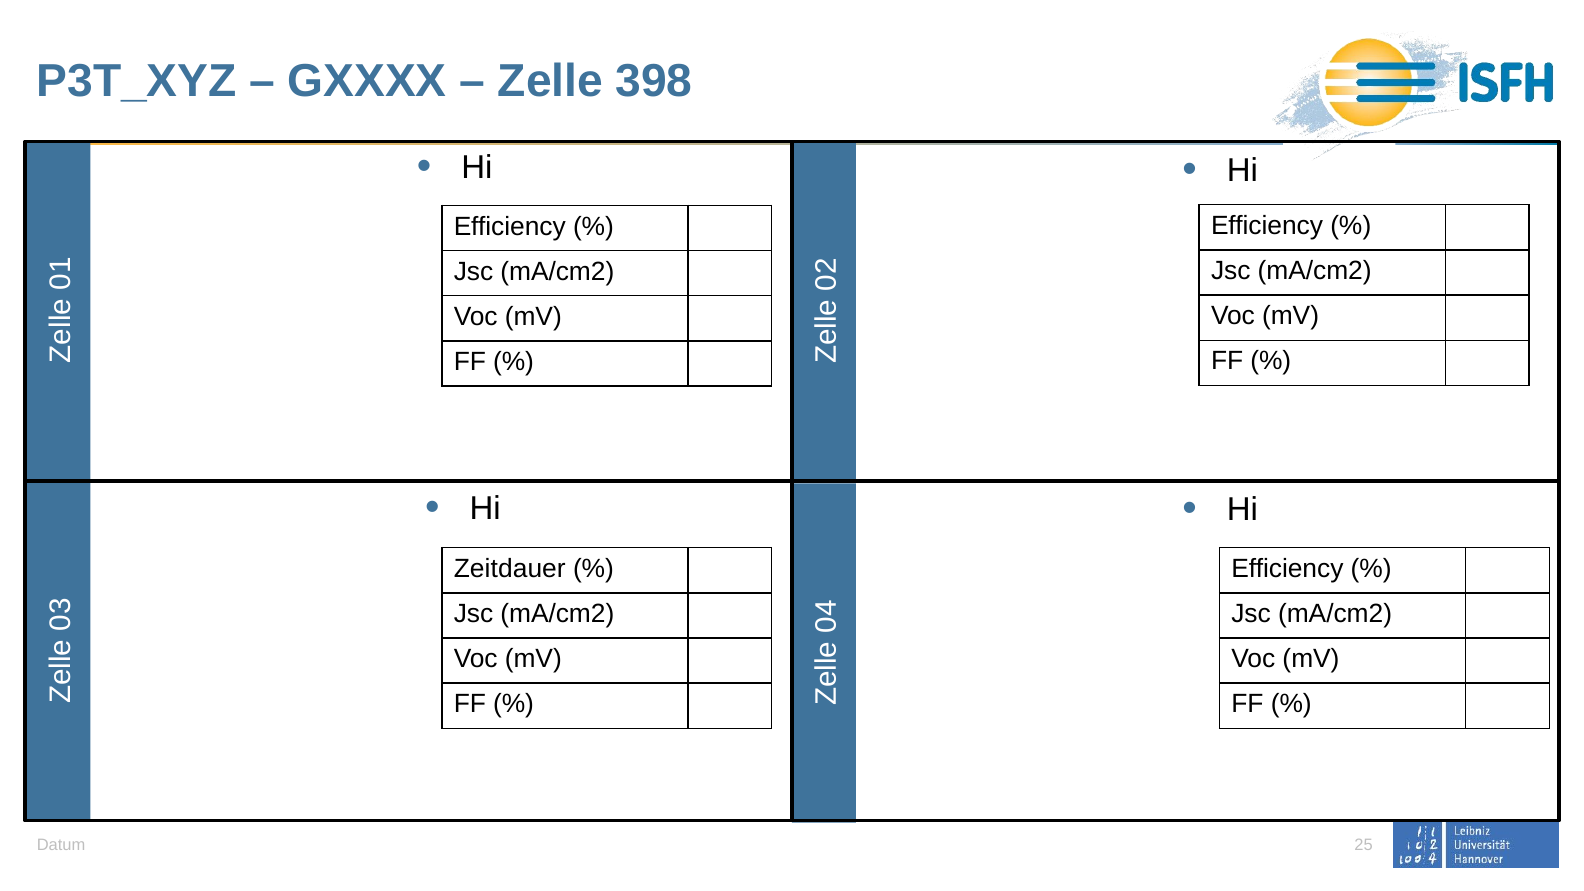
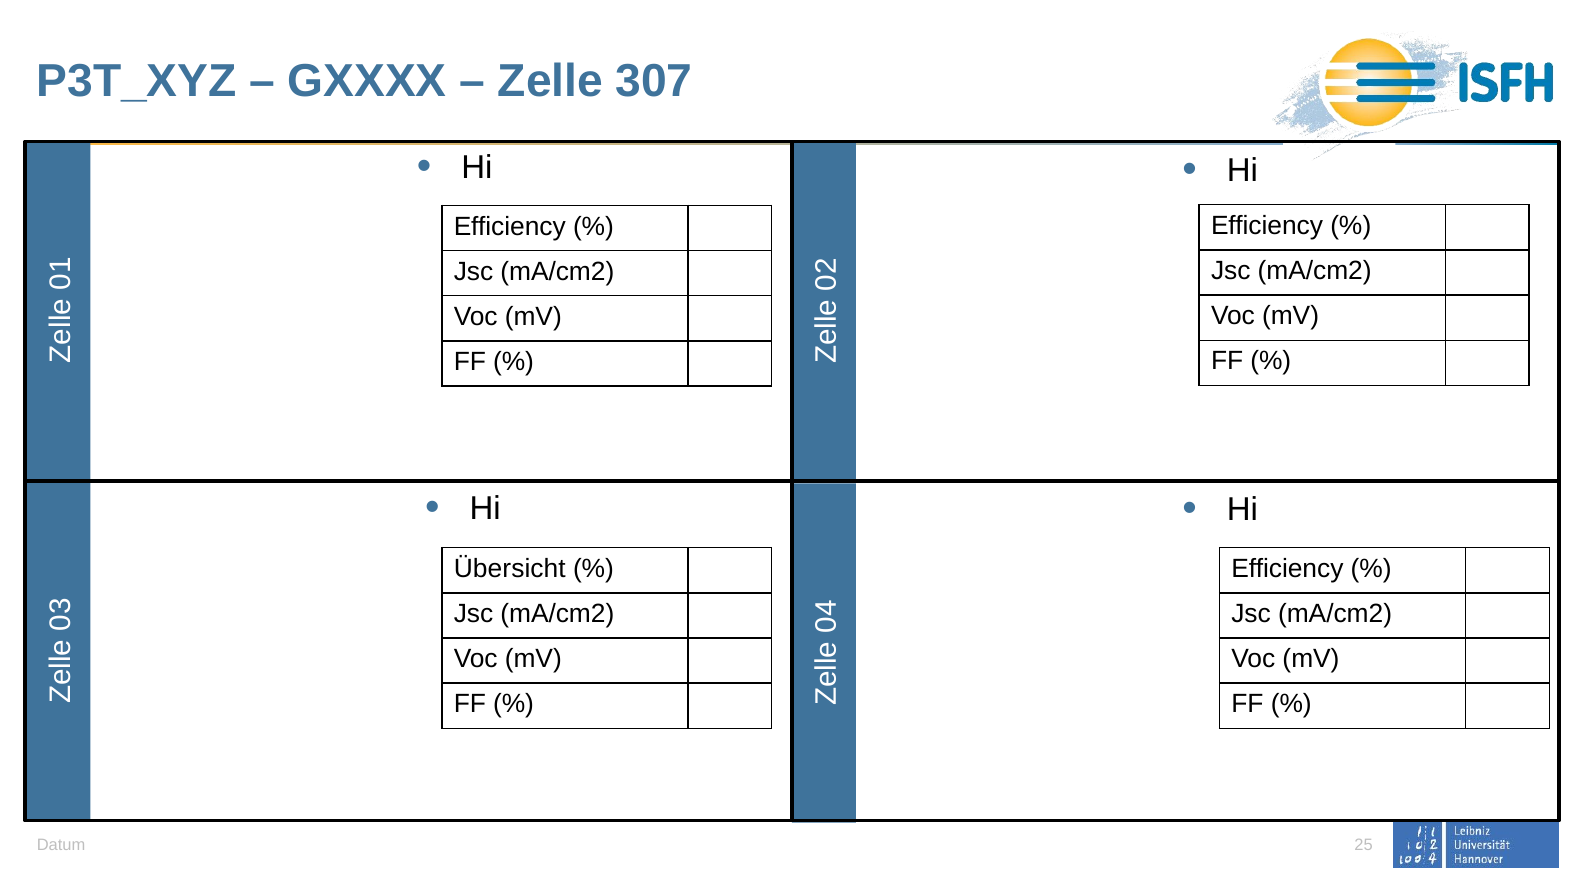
398: 398 -> 307 (654, 81)
Zeitdauer: Zeitdauer -> Übersicht (510, 569)
